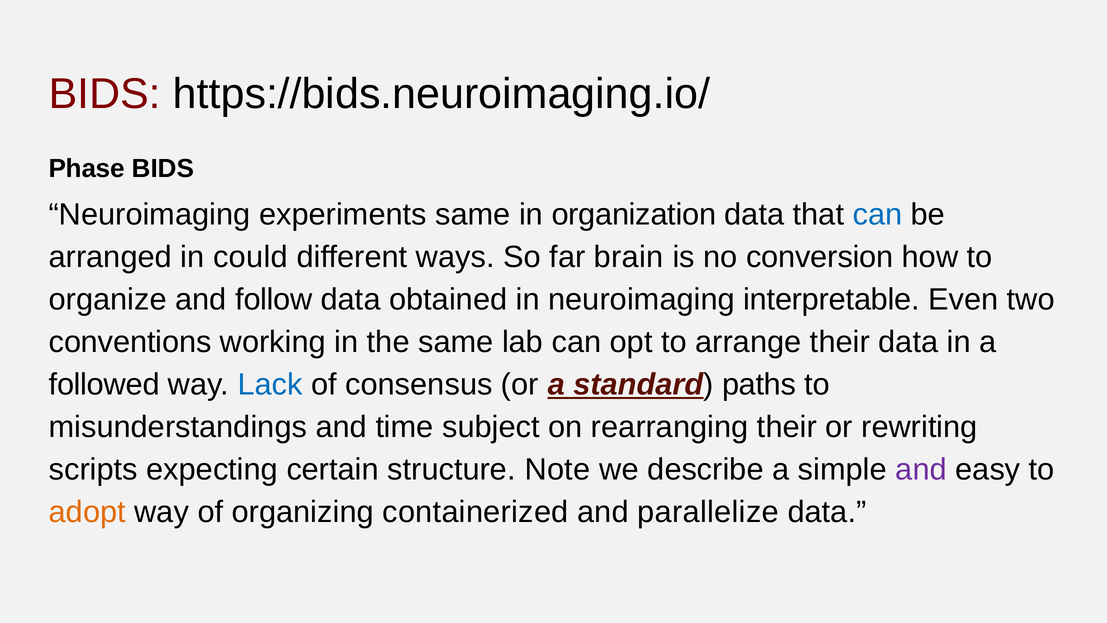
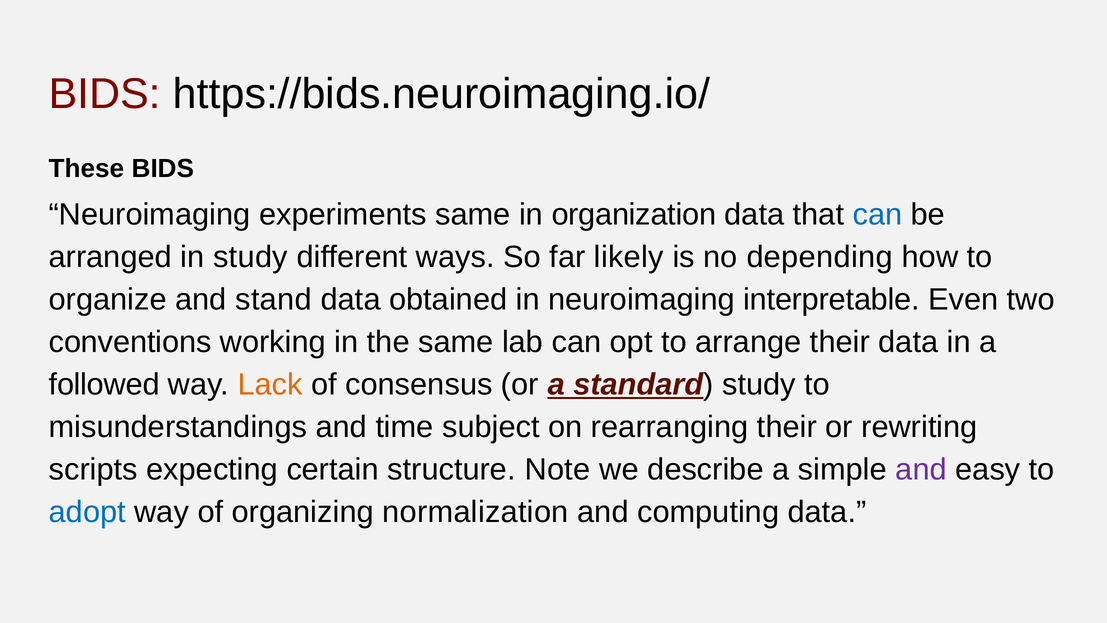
Phase: Phase -> These (87, 168)
in could: could -> study (250, 257)
brain: brain -> likely (629, 257)
conversion: conversion -> depending (820, 257)
follow: follow -> stand (274, 299)
Lack colour: blue -> orange (270, 384)
standard paths: paths -> study (759, 384)
adopt colour: orange -> blue (87, 512)
containerized: containerized -> normalization (475, 512)
parallelize: parallelize -> computing (708, 512)
